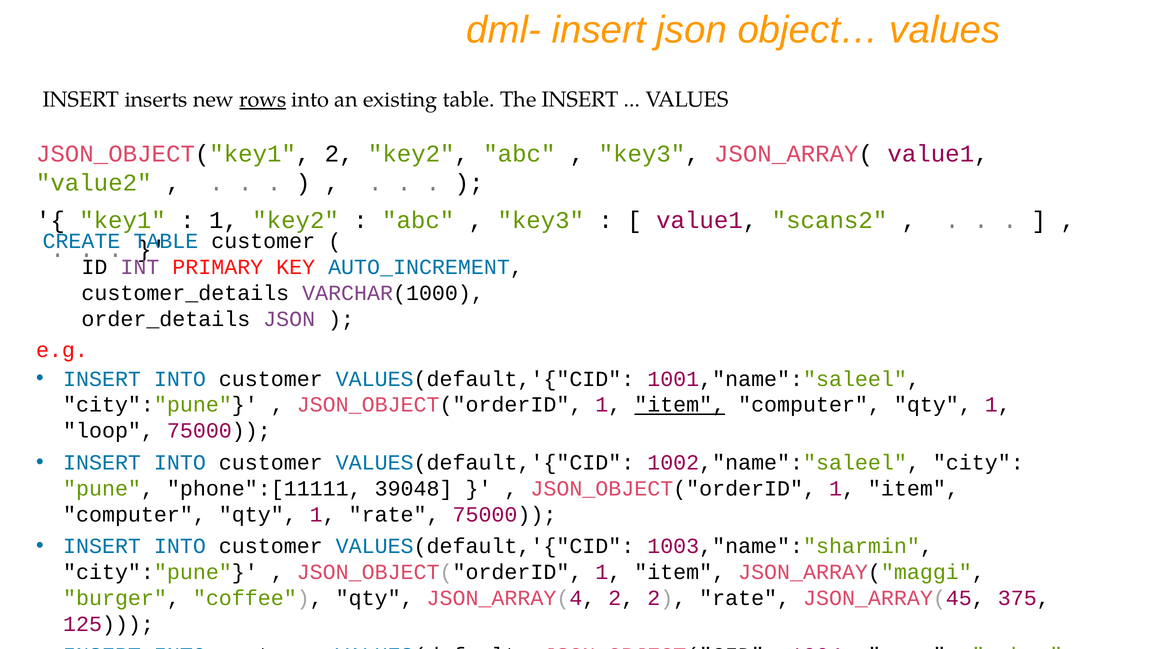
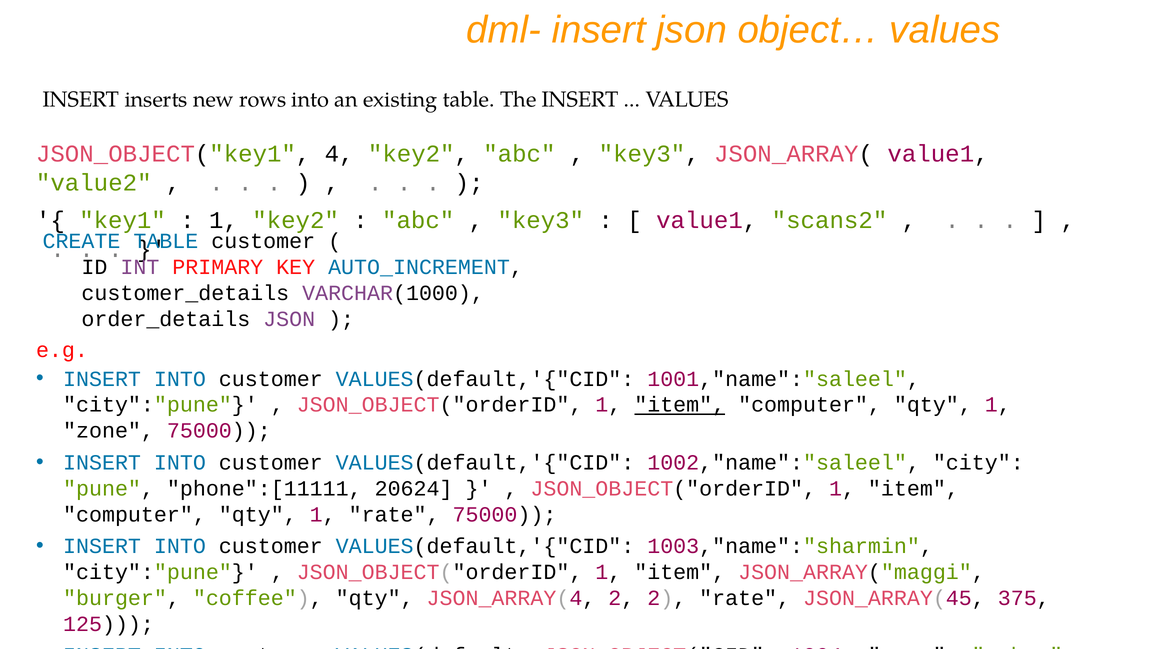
rows underline: present -> none (263, 100)
JSON_OBJECT("key1 2: 2 -> 4 (339, 154)
loop: loop -> zone (109, 431)
39048: 39048 -> 20624 (414, 489)
